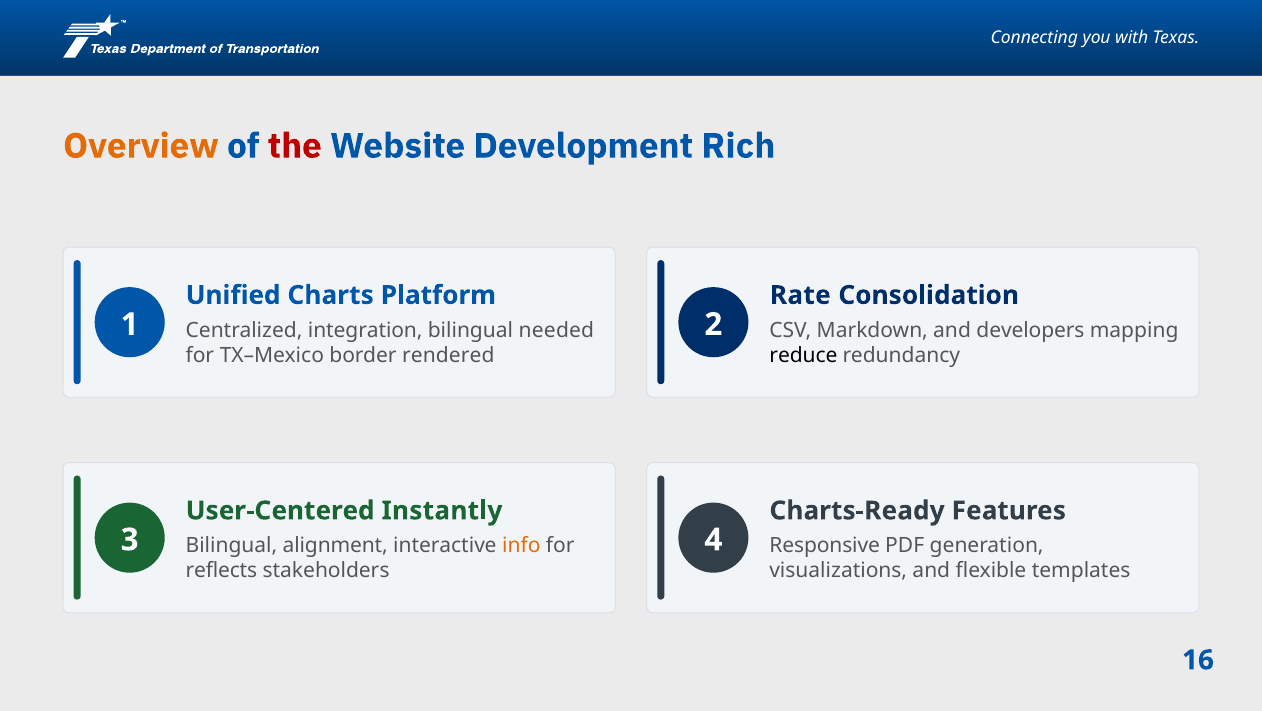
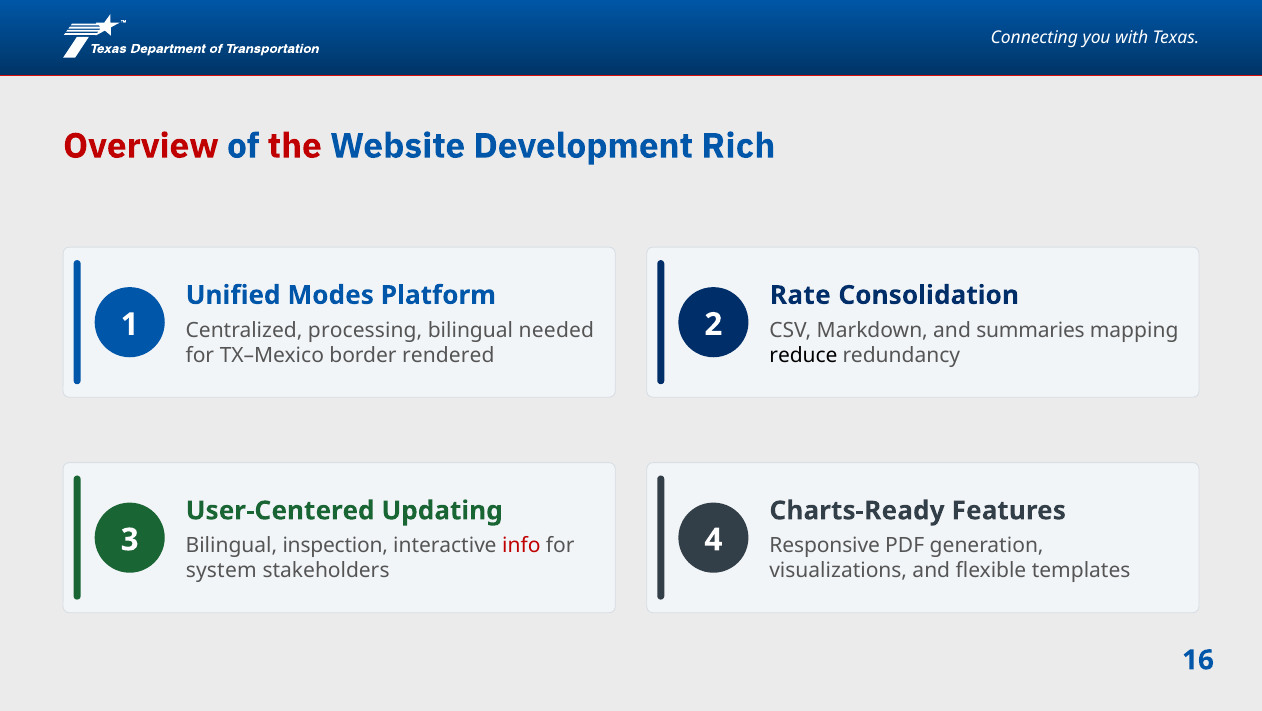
Overview colour: orange -> red (141, 146)
Charts: Charts -> Modes (331, 295)
integration: integration -> processing (365, 330)
developers: developers -> summaries (1031, 330)
Instantly: Instantly -> Updating (442, 510)
alignment: alignment -> inspection (335, 545)
info colour: orange -> red (521, 545)
reflects: reflects -> system (221, 571)
